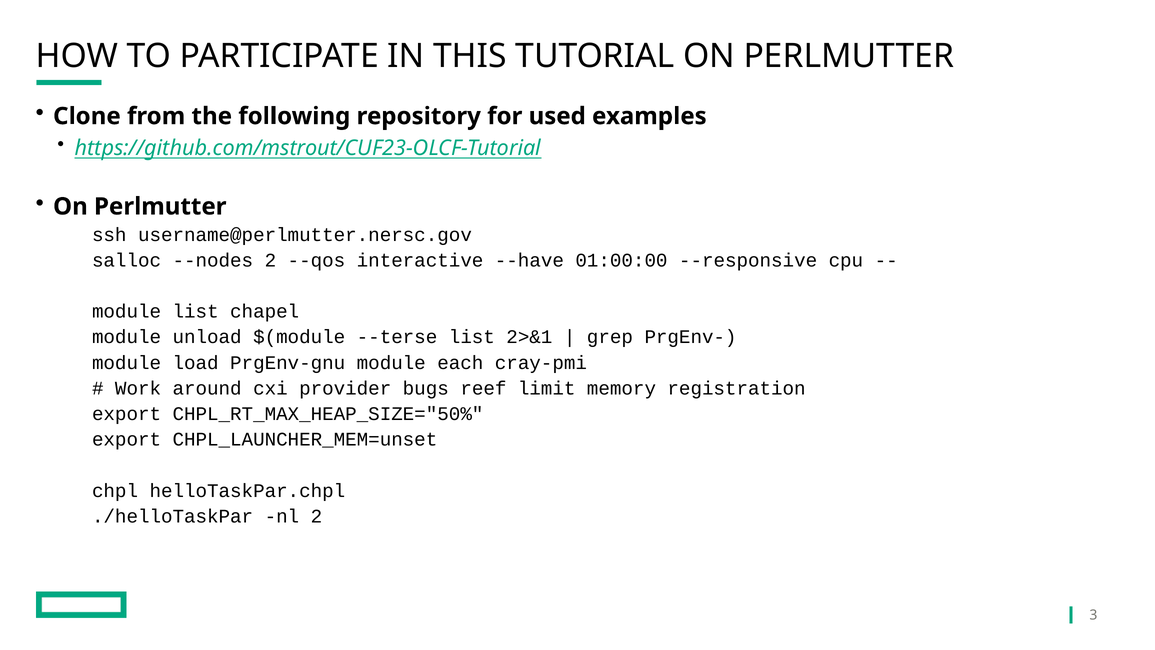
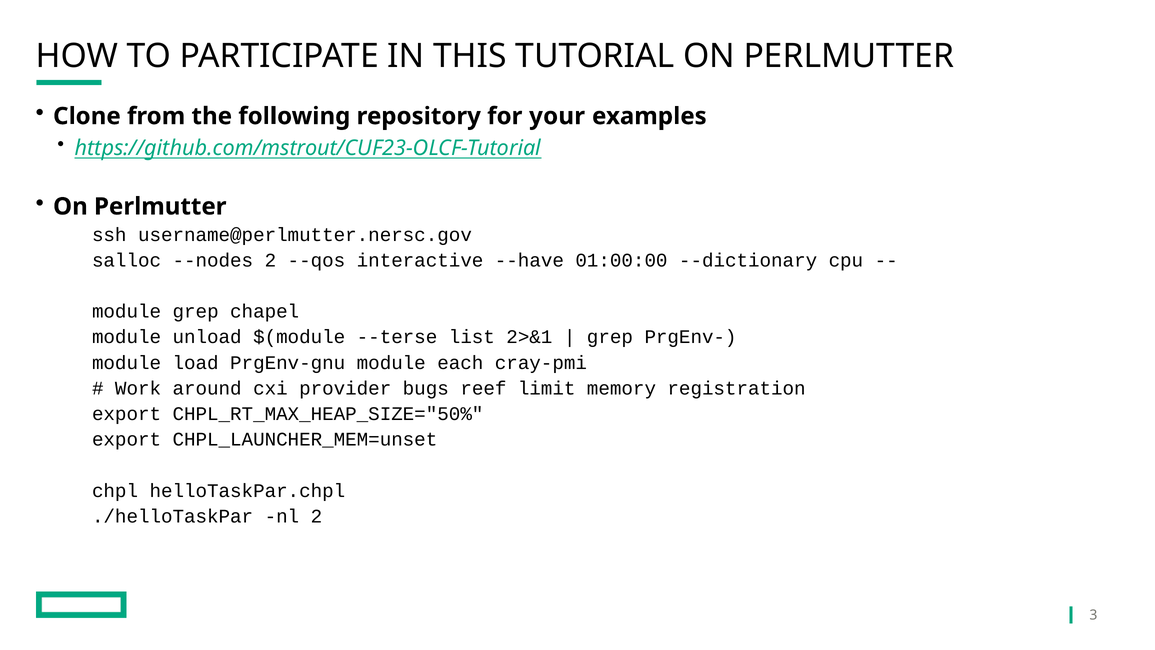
used: used -> your (557, 116)
--responsive: --responsive -> --dictionary (748, 260)
module list: list -> grep (196, 311)
